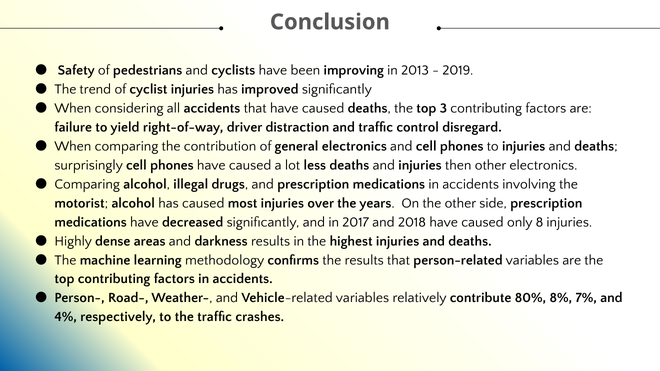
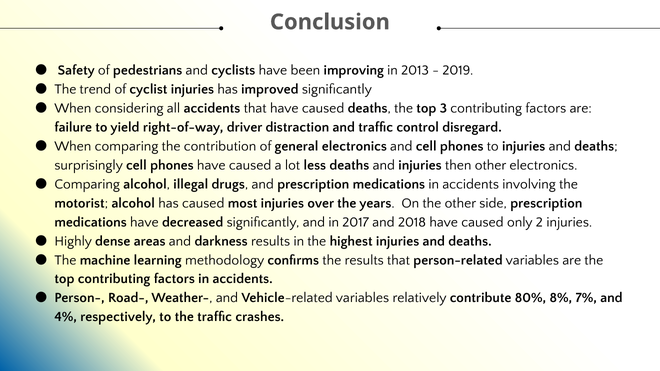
8: 8 -> 2 (539, 222)
